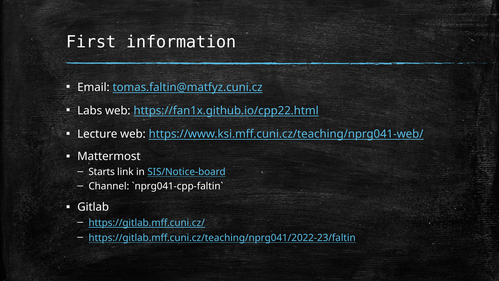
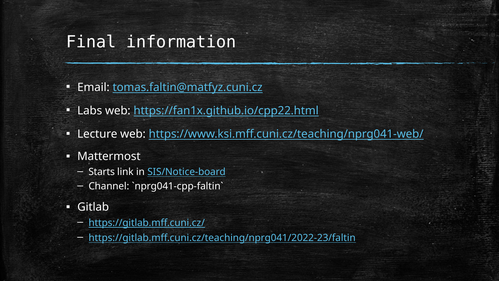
First: First -> Final (91, 42)
